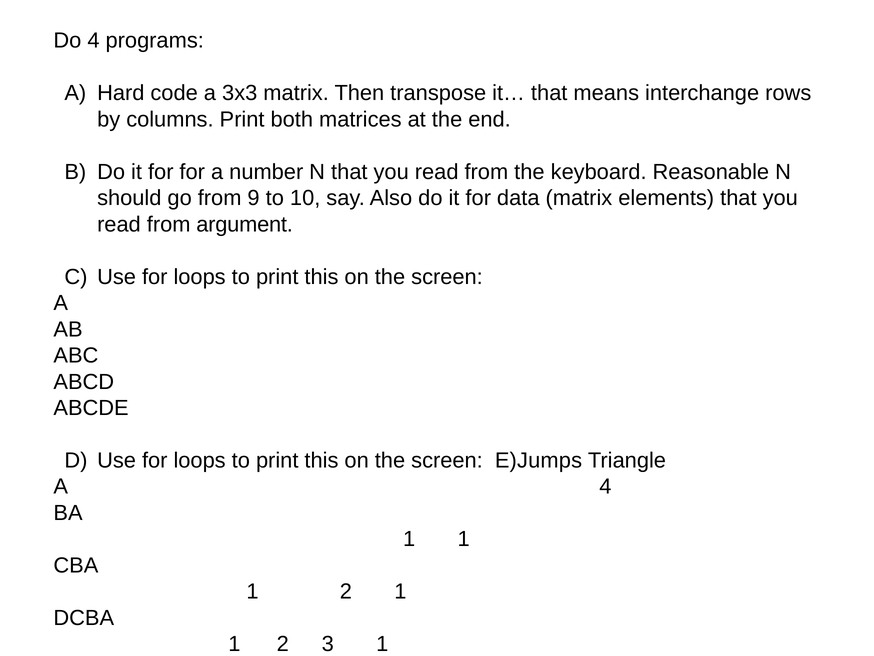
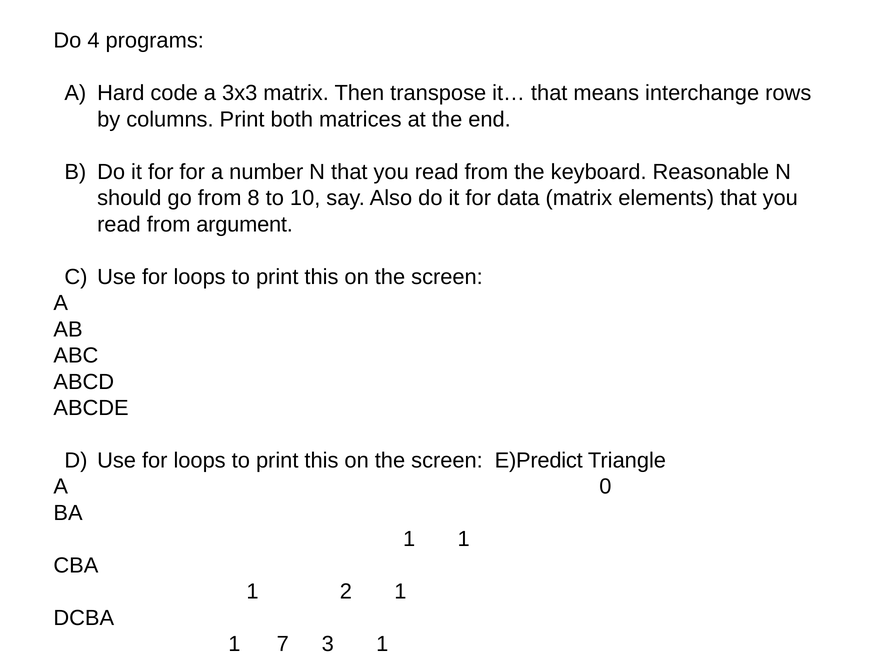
9: 9 -> 8 (254, 198)
E)Jumps: E)Jumps -> E)Predict (539, 460)
A 4: 4 -> 0 (605, 486)
2: 2 -> 7 (283, 644)
